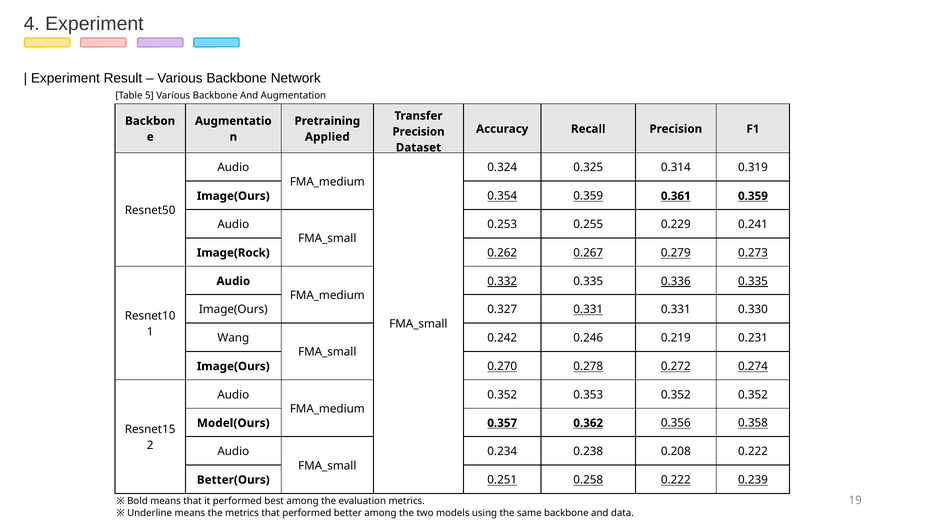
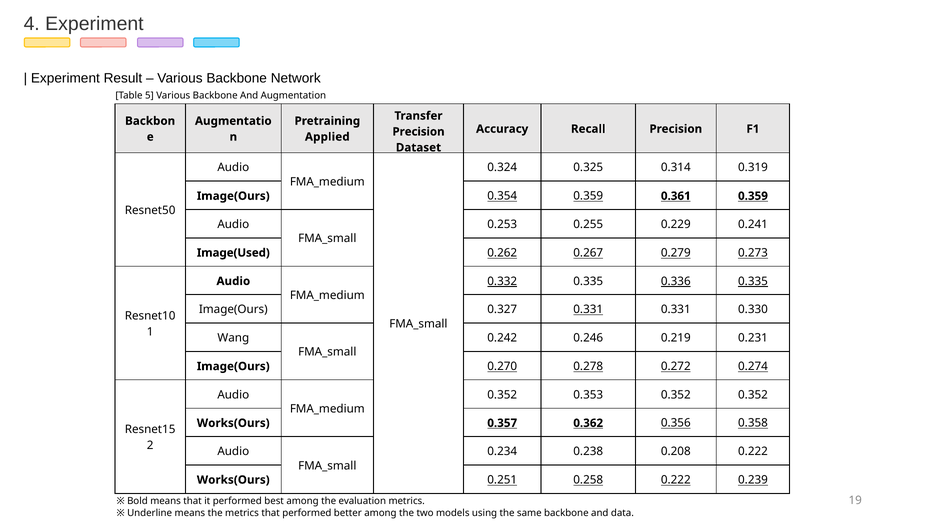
Image(Rock: Image(Rock -> Image(Used (233, 253)
Model(Ours: Model(Ours -> Works(Ours (233, 423)
Better(Ours: Better(Ours -> Works(Ours (233, 480)
